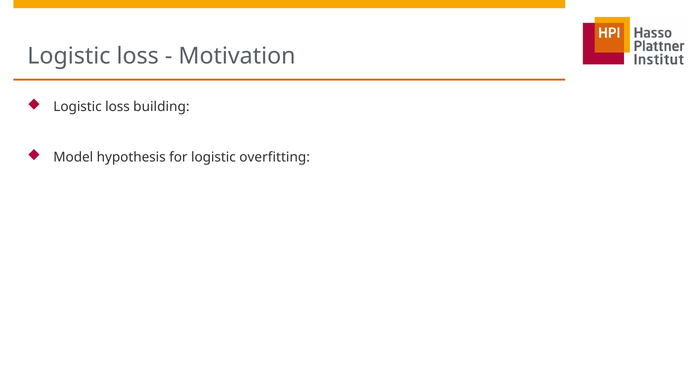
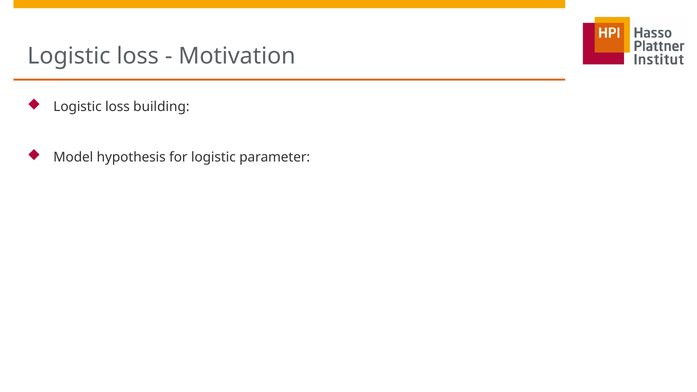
overfitting: overfitting -> parameter (275, 157)
